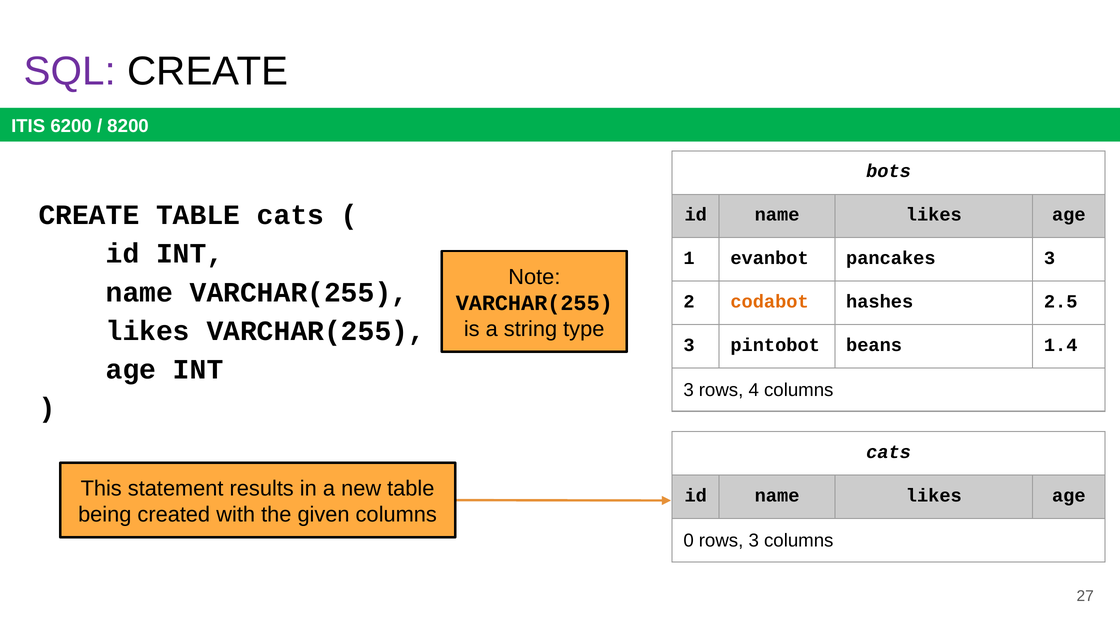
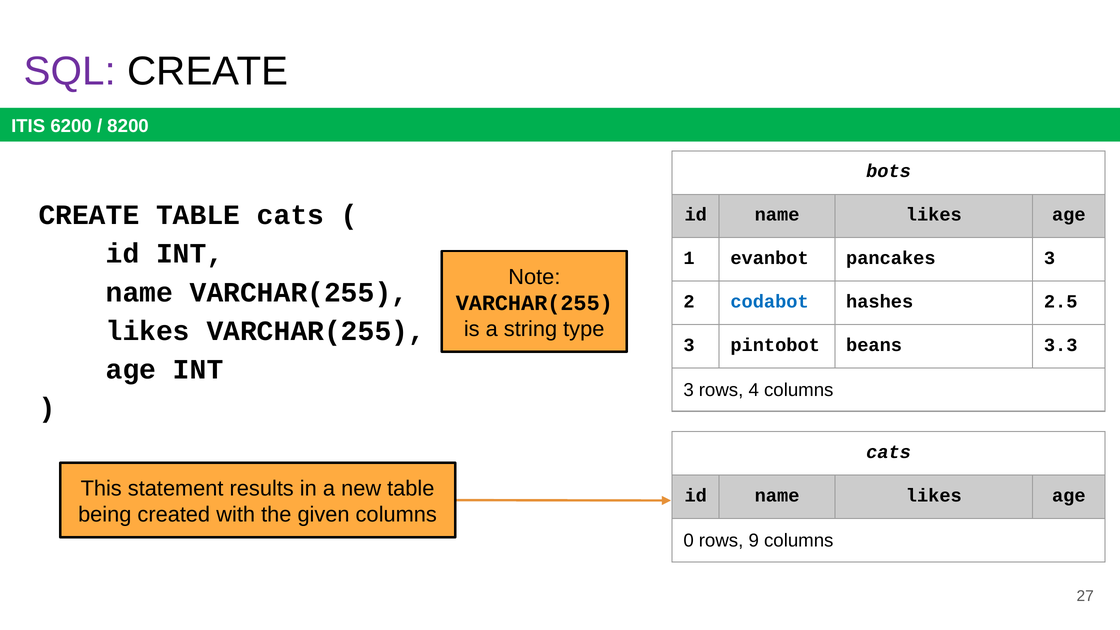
codabot colour: orange -> blue (770, 302)
1.4: 1.4 -> 3.3 (1061, 345)
rows 3: 3 -> 9 (754, 541)
